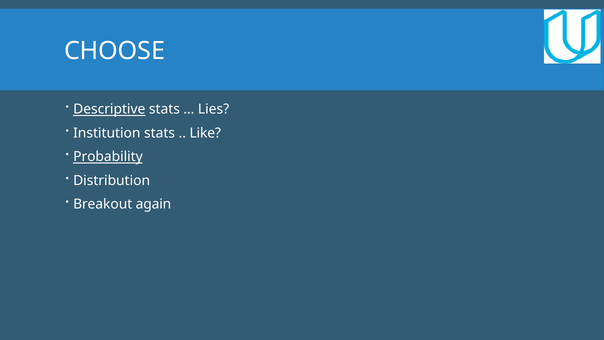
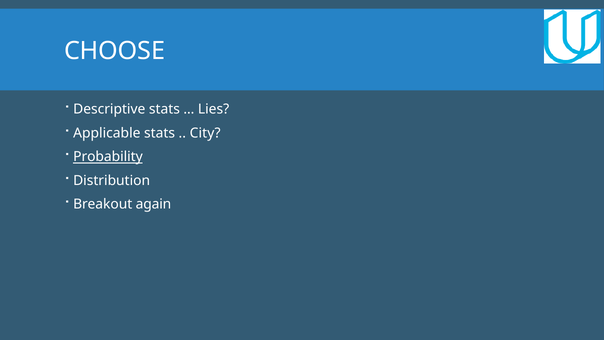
Descriptive underline: present -> none (109, 109)
Institution: Institution -> Applicable (107, 133)
Like: Like -> City (205, 133)
